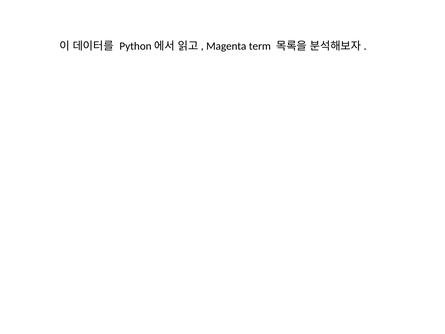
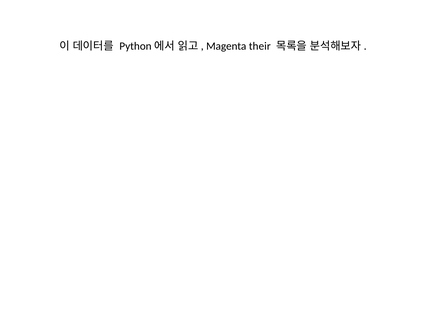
term: term -> their (260, 46)
